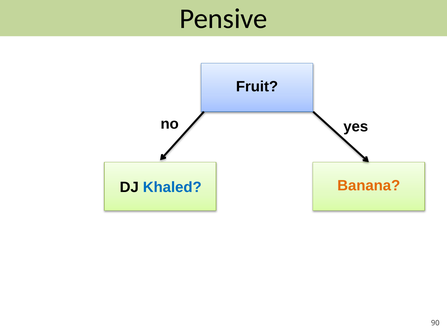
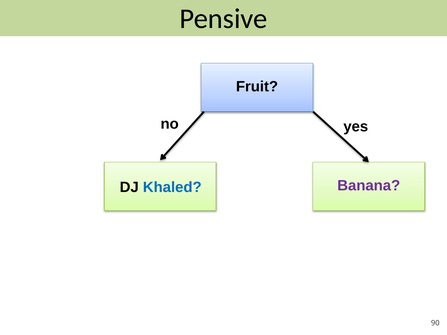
Banana colour: orange -> purple (369, 186)
